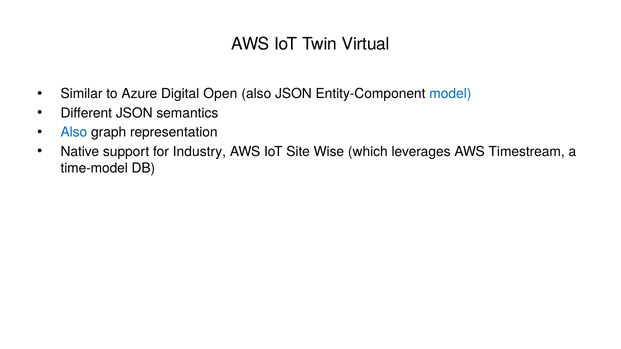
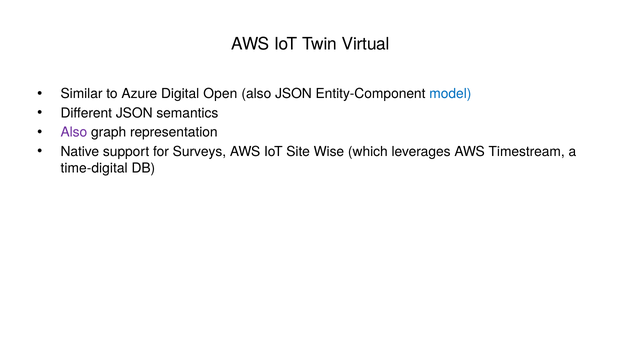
Also colour: blue -> purple (74, 132)
Industry: Industry -> Surveys (199, 152)
time-model: time-model -> time-digital (94, 168)
